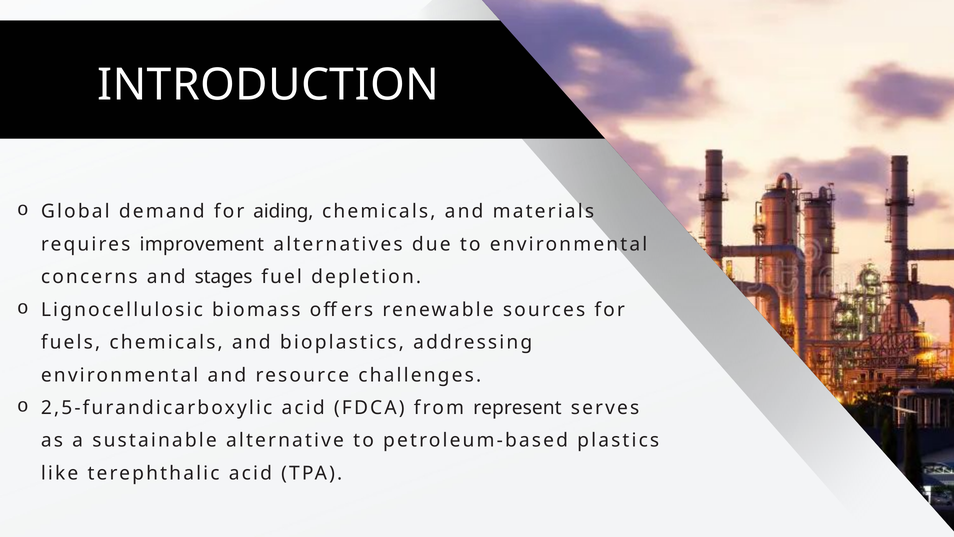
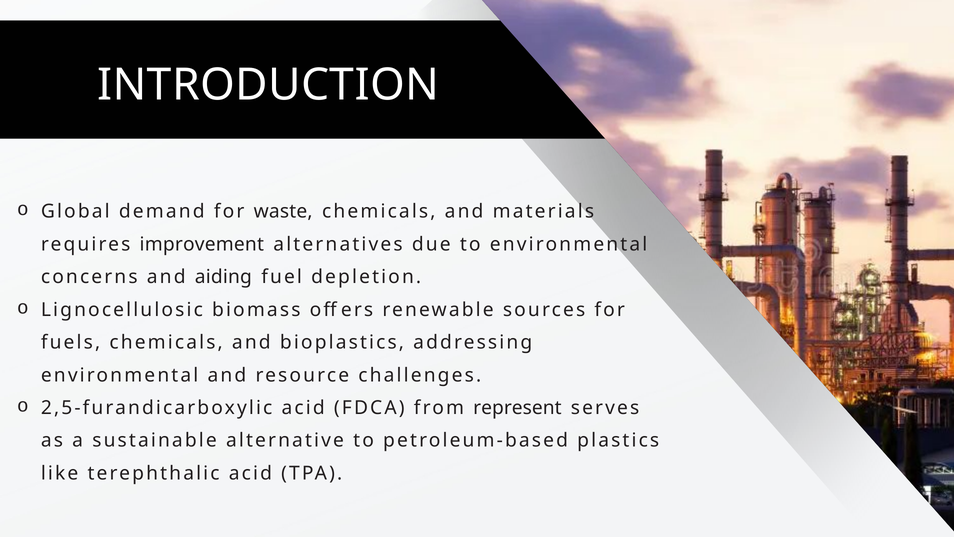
aiding: aiding -> waste (283, 211)
stages: stages -> aiding (223, 277)
